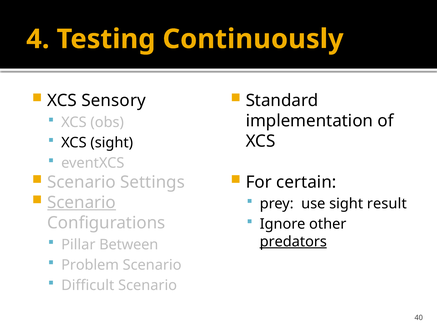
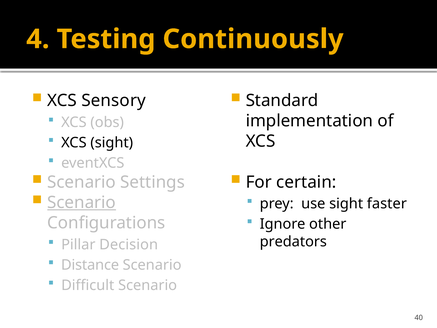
result: result -> faster (387, 204)
predators underline: present -> none (293, 241)
Between: Between -> Decision (129, 244)
Problem: Problem -> Distance (90, 265)
